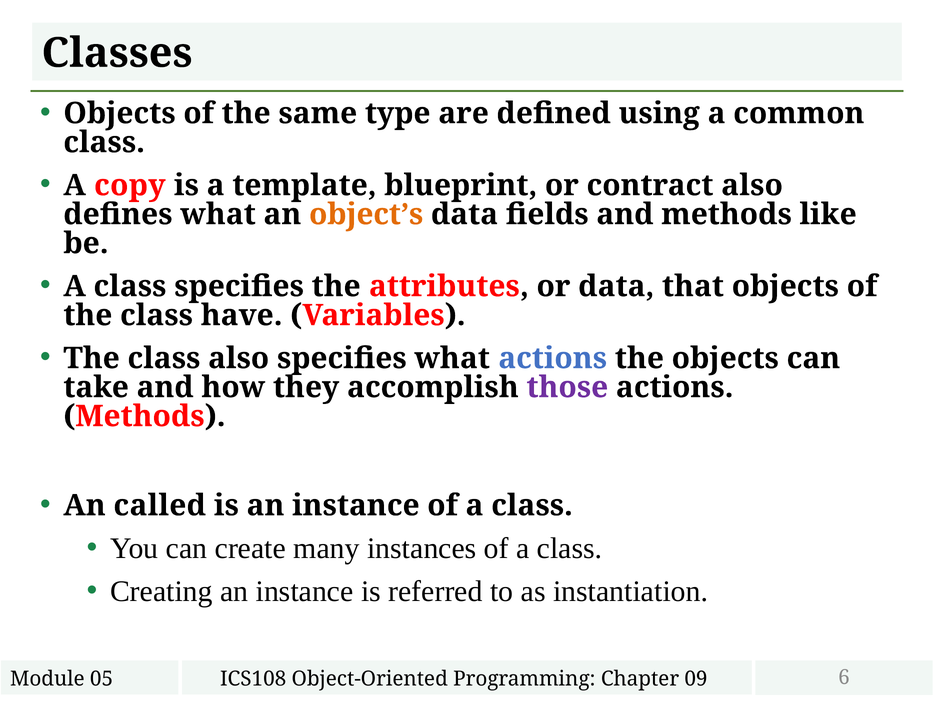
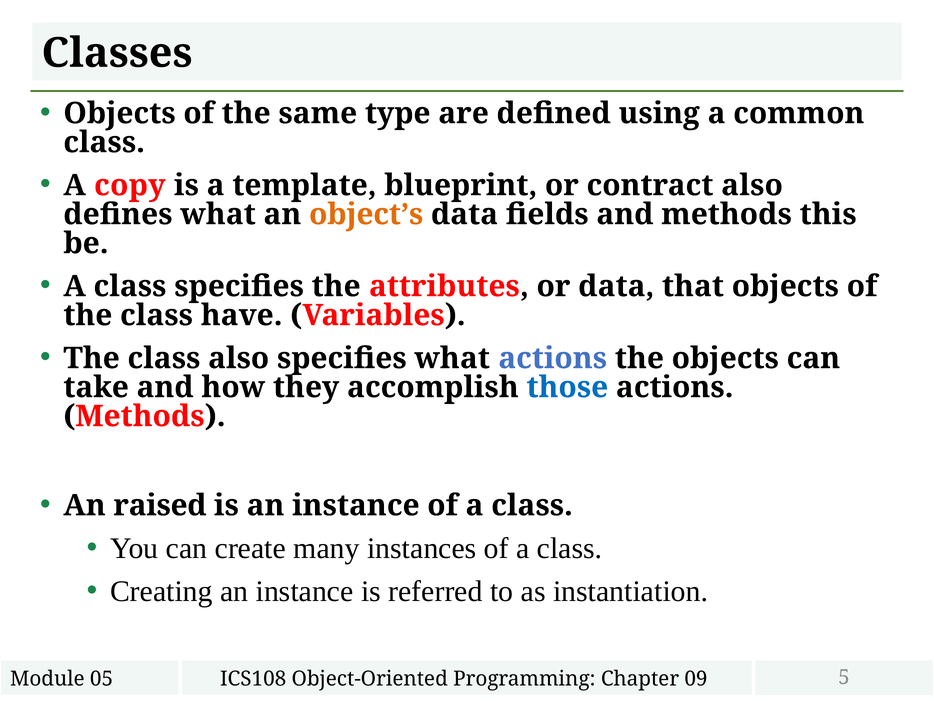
like: like -> this (828, 214)
those colour: purple -> blue (567, 387)
called: called -> raised (160, 505)
6: 6 -> 5 (844, 677)
